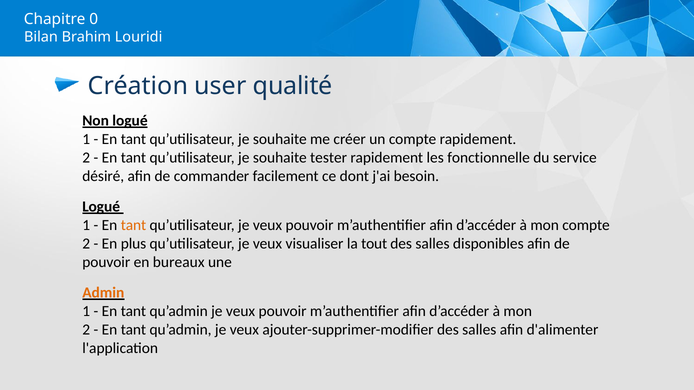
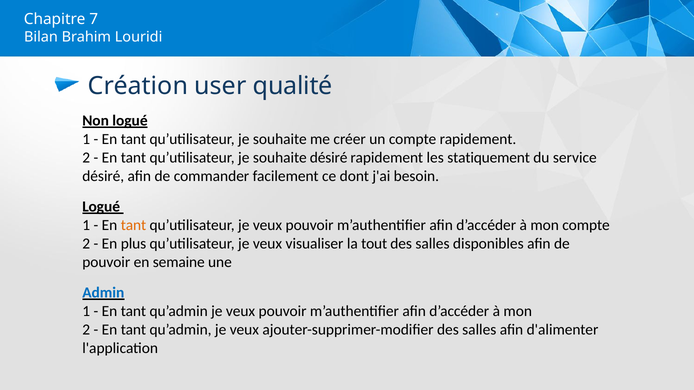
0: 0 -> 7 (94, 19)
souhaite tester: tester -> désiré (329, 158)
fonctionnelle: fonctionnelle -> statiquement (489, 158)
bureaux: bureaux -> semaine (179, 262)
Admin colour: orange -> blue (103, 293)
